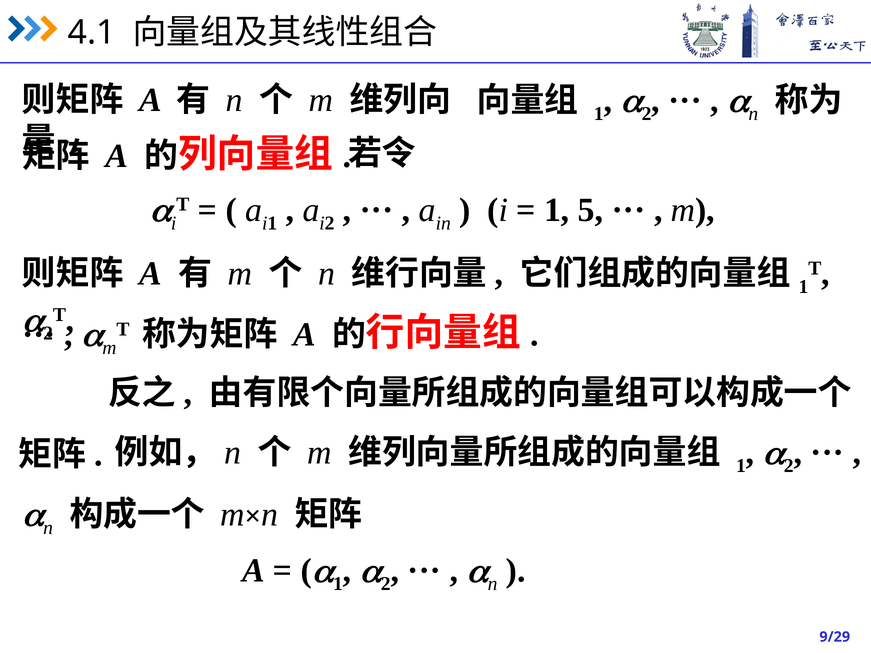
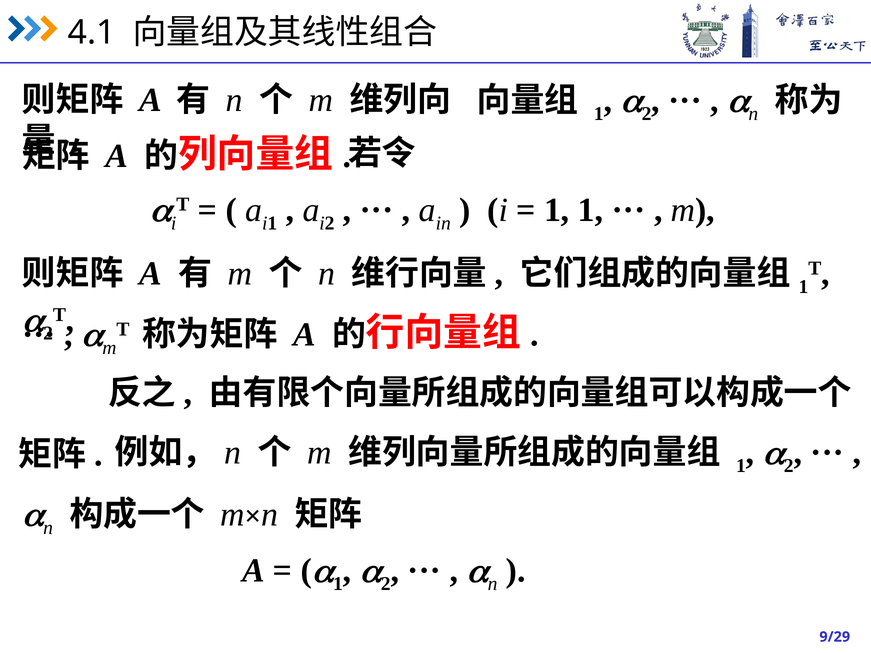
1 5: 5 -> 1 (591, 210)
